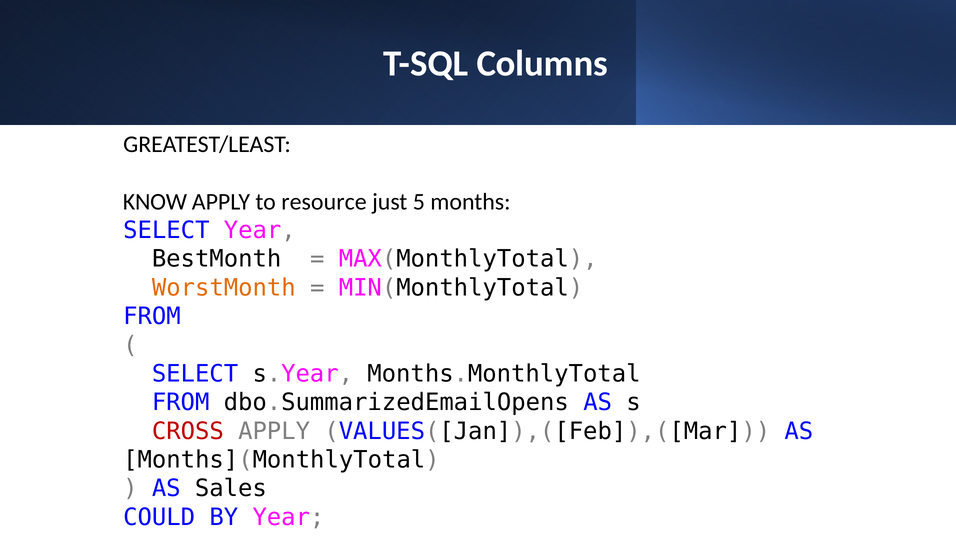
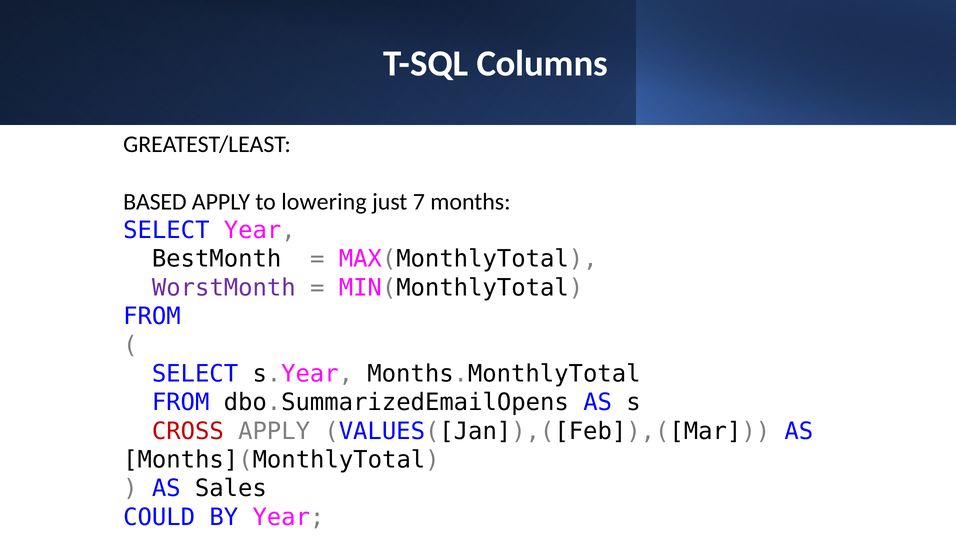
KNOW: KNOW -> BASED (155, 202)
resource: resource -> lowering (324, 202)
5: 5 -> 7 (419, 202)
WorstMonth colour: orange -> purple (224, 288)
